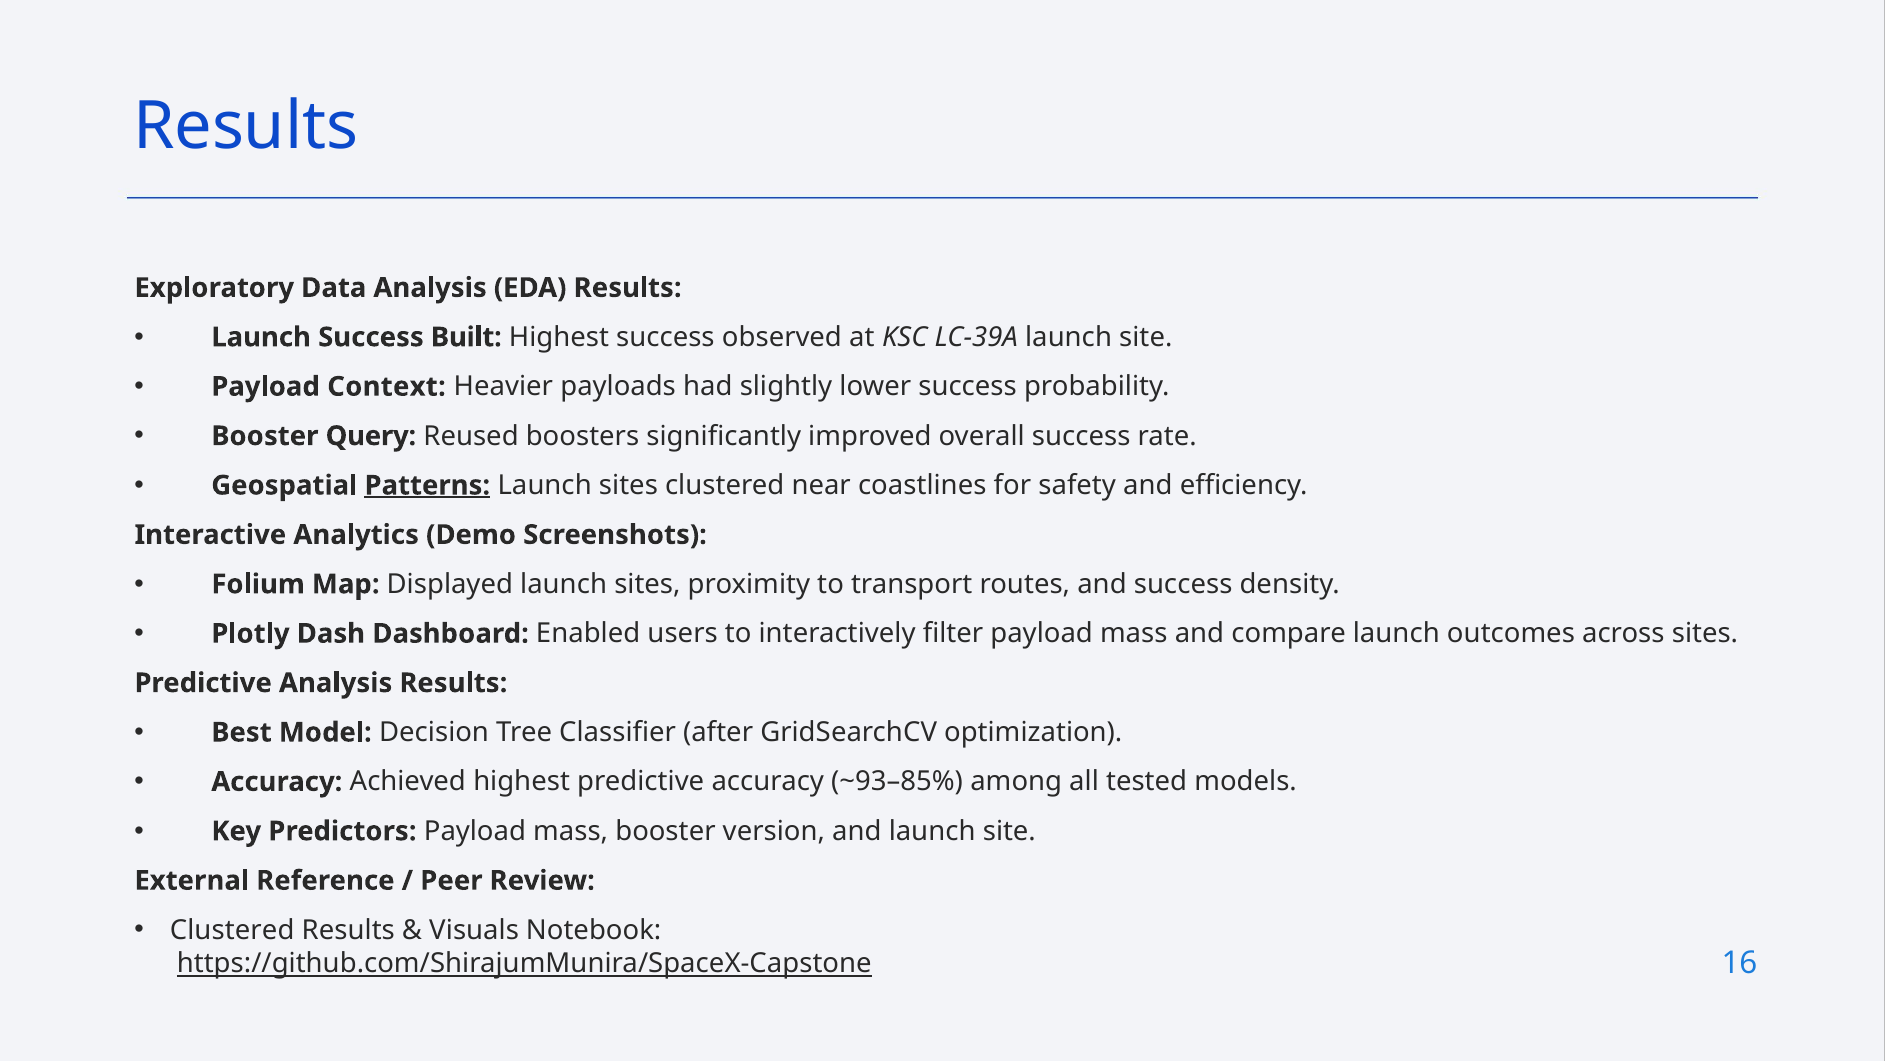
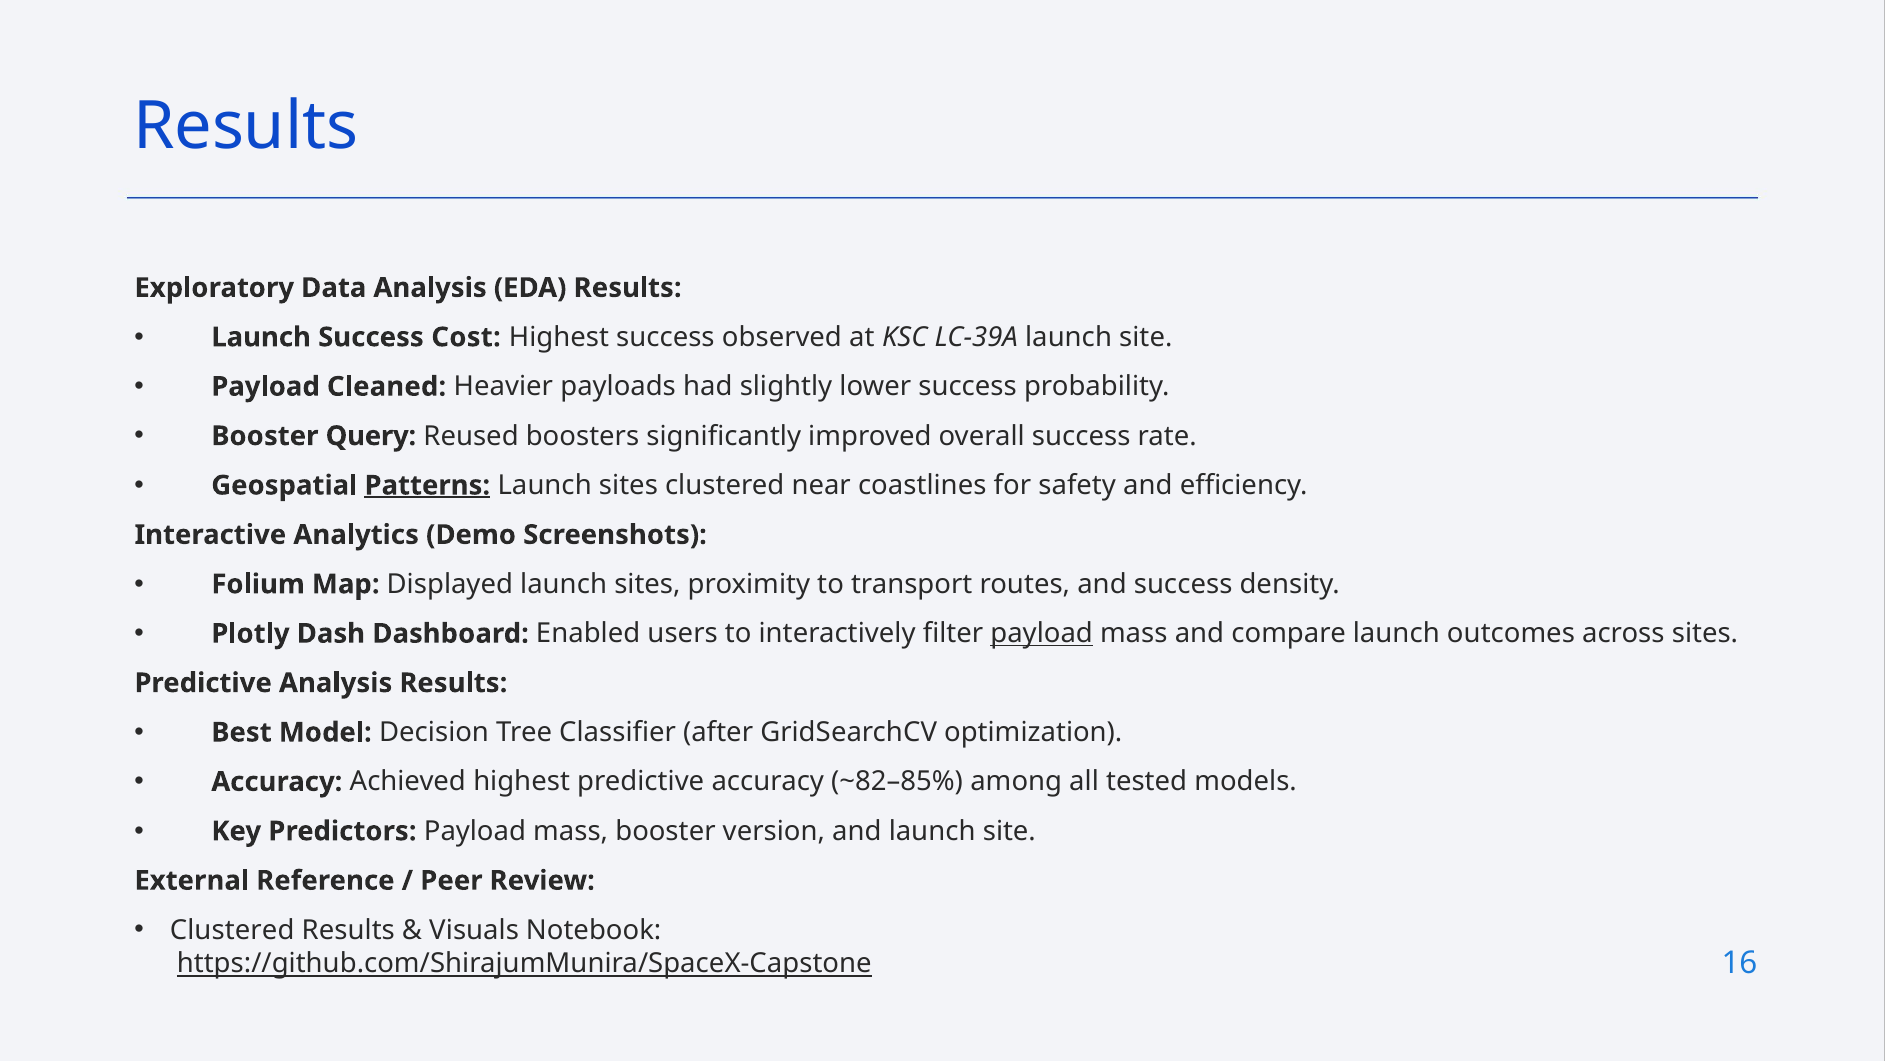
Built: Built -> Cost (466, 337)
Context: Context -> Cleaned (387, 386)
payload underline: none -> present (1042, 633)
~93–85%: ~93–85% -> ~82–85% (897, 781)
